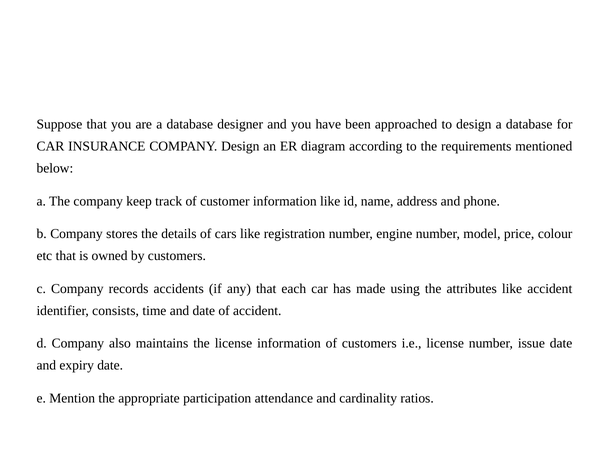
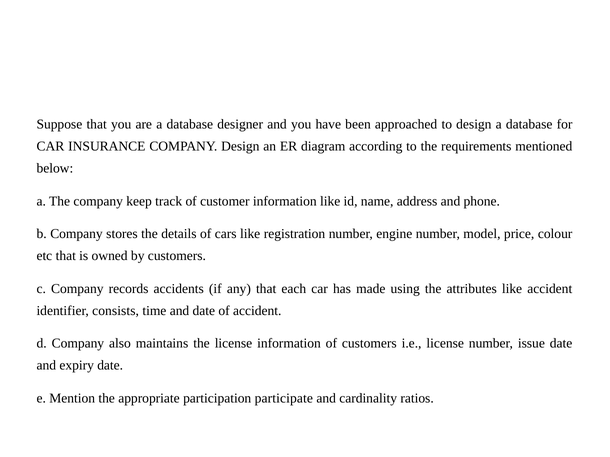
attendance: attendance -> participate (284, 399)
